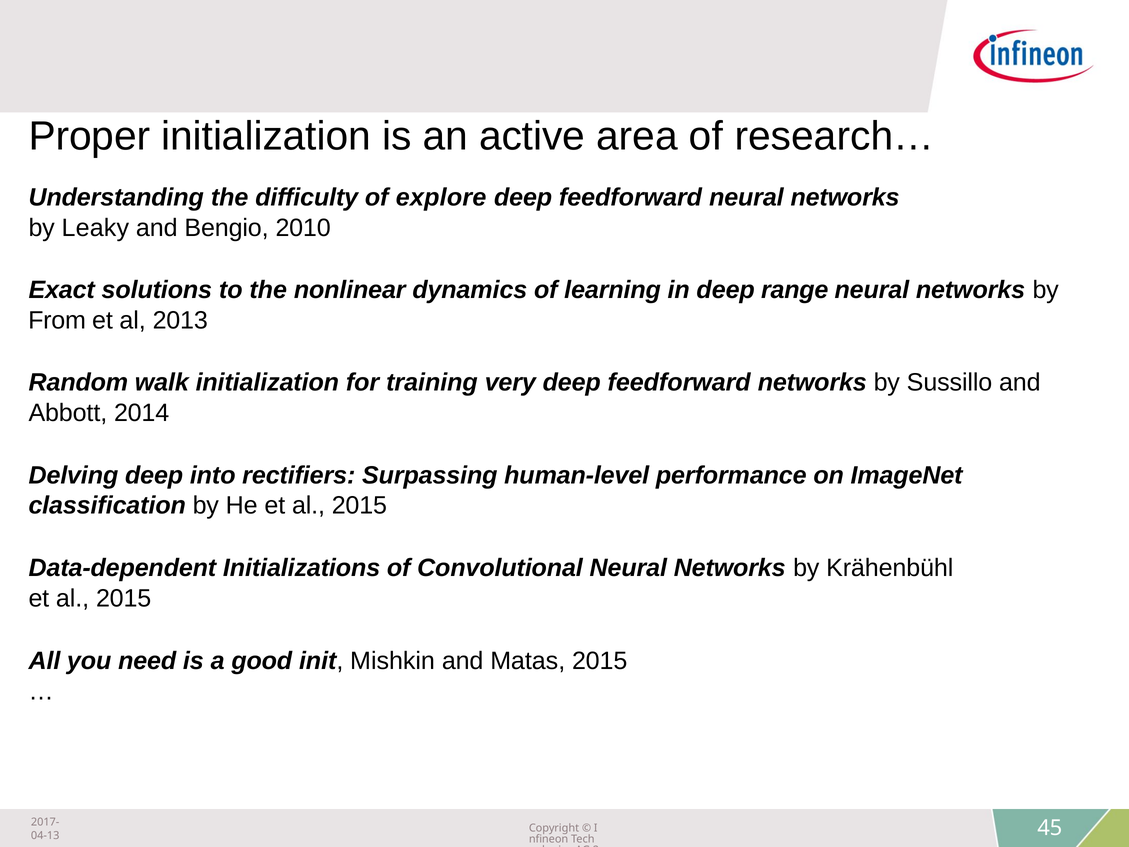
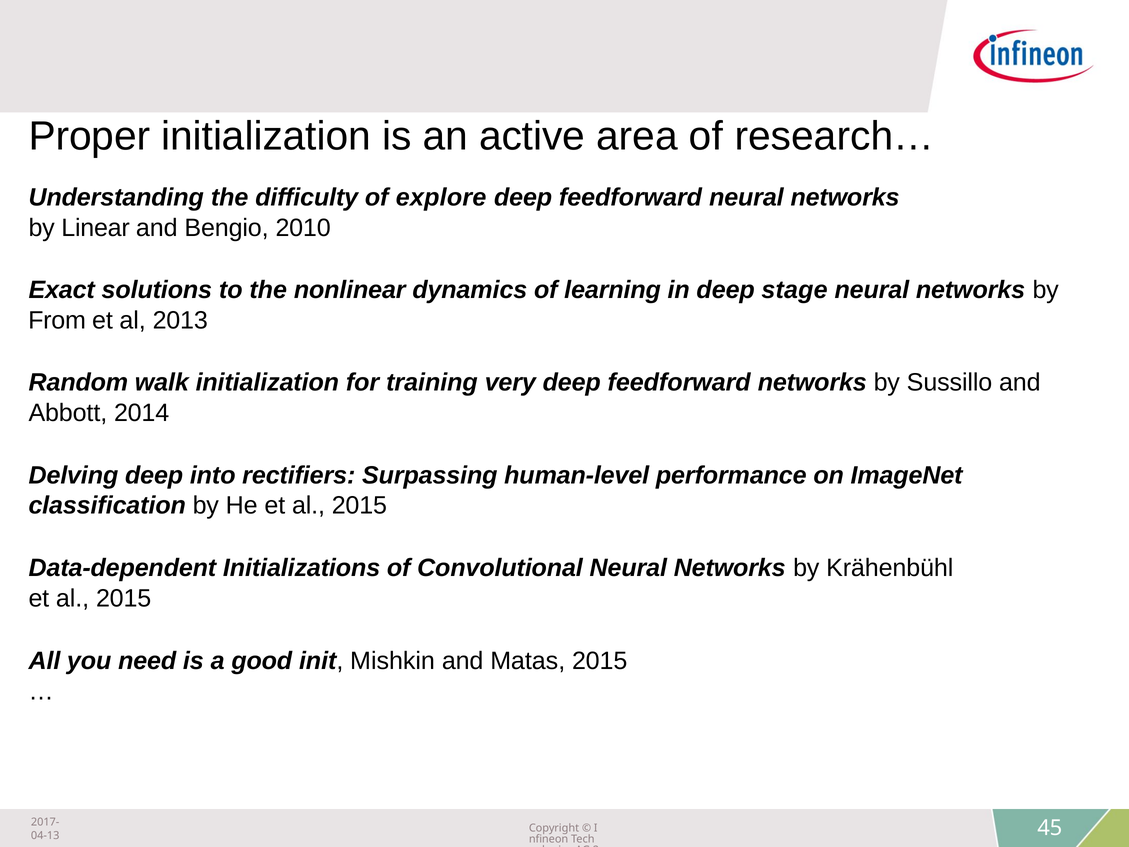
Leaky: Leaky -> Linear (96, 228)
range: range -> stage (795, 290)
